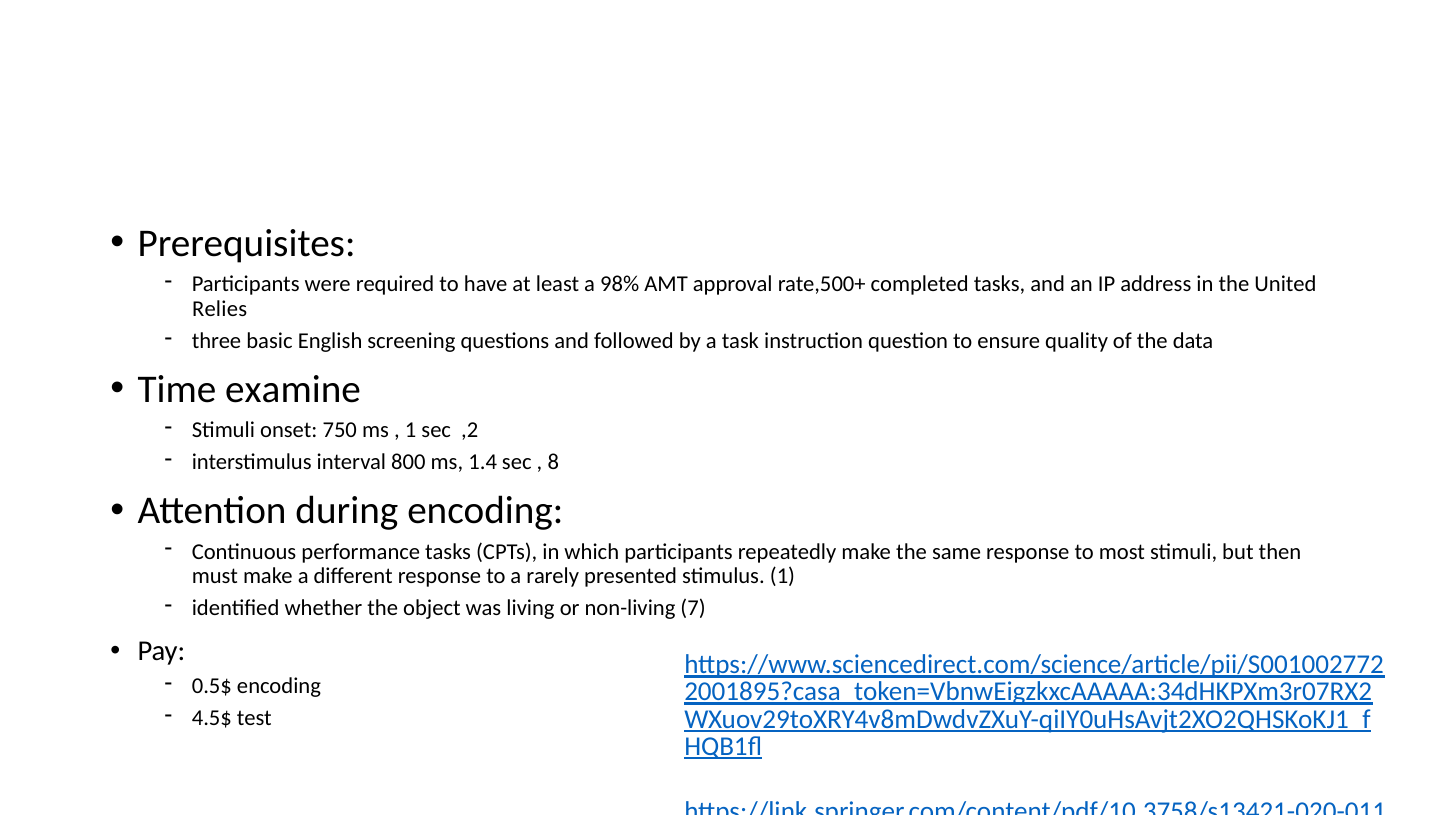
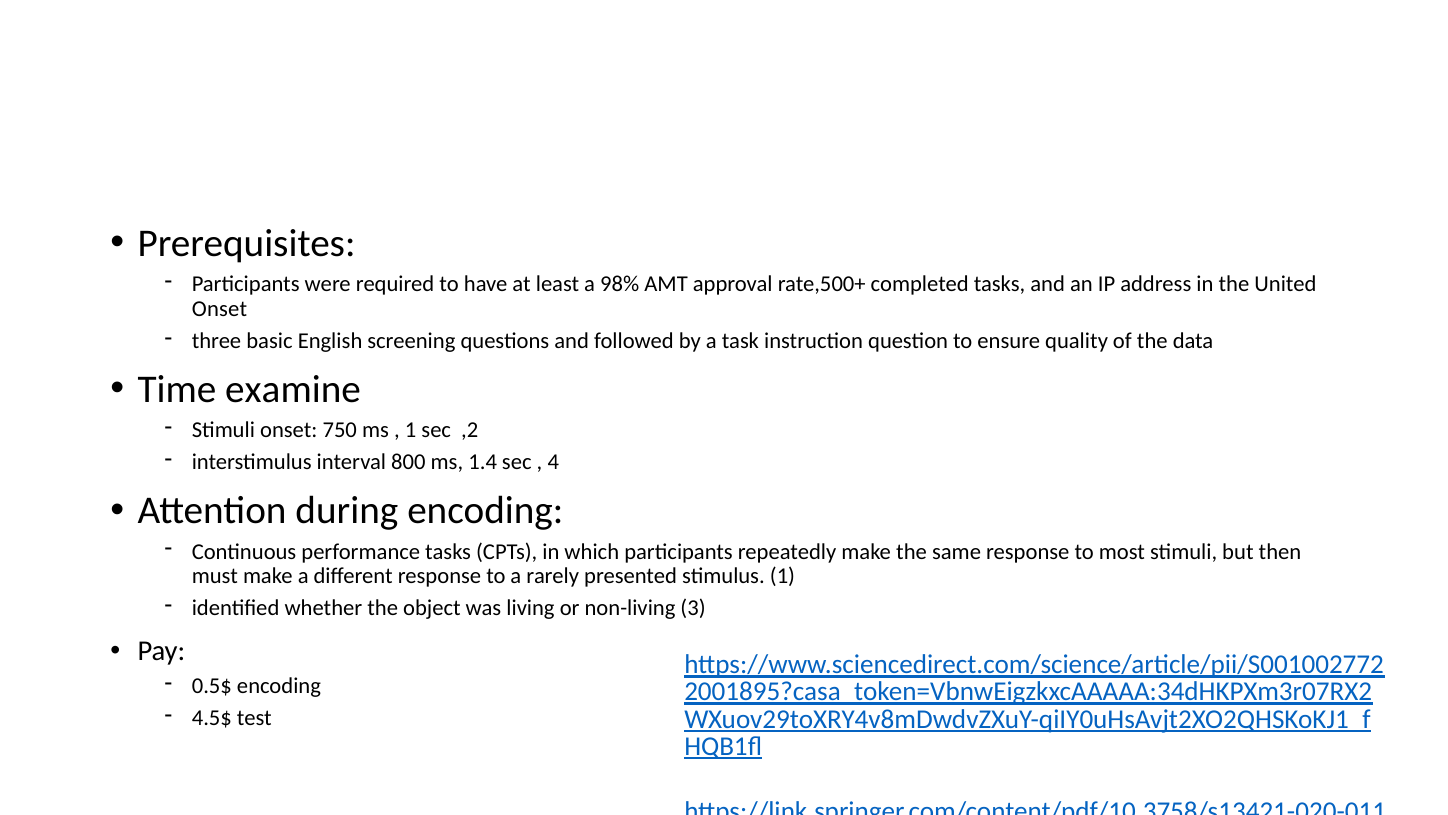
Relies: Relies -> Onset (220, 309)
8: 8 -> 4 (553, 462)
7: 7 -> 3 (693, 608)
